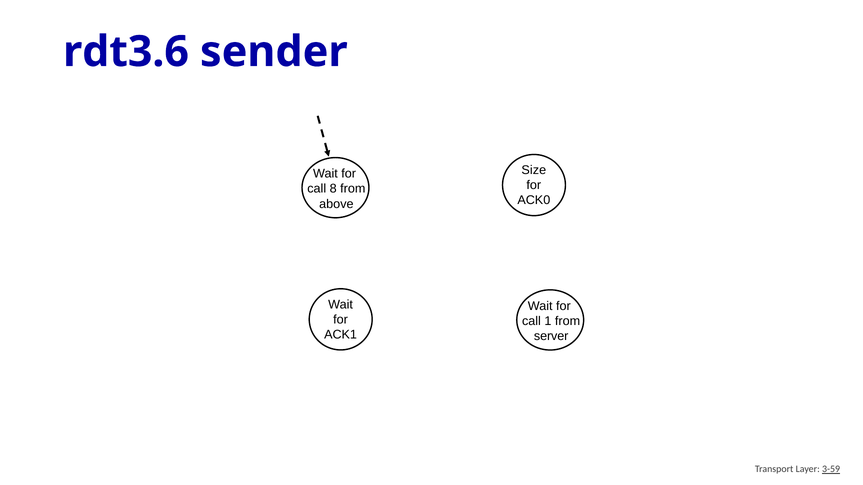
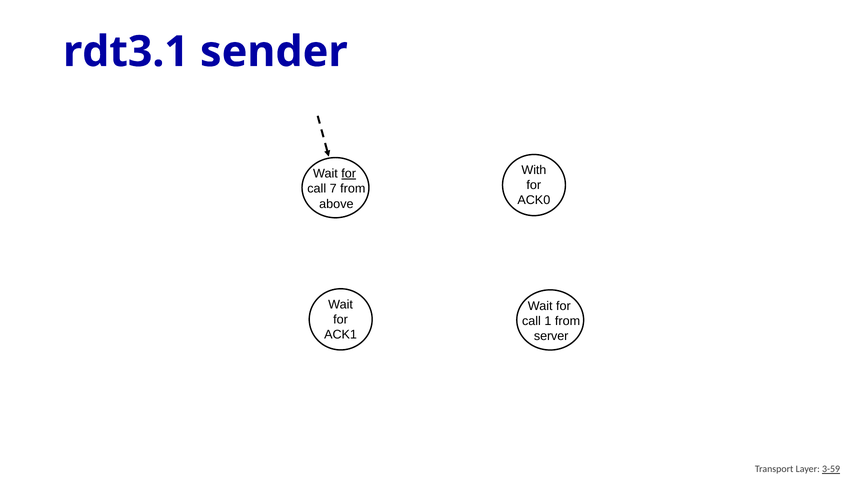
rdt3.6: rdt3.6 -> rdt3.1 (126, 52)
Size: Size -> With (534, 170)
for underline: none -> present (349, 174)
8: 8 -> 7 (333, 189)
